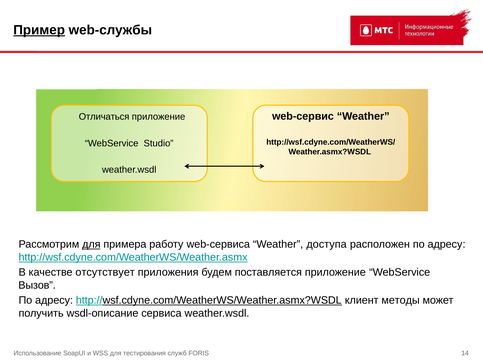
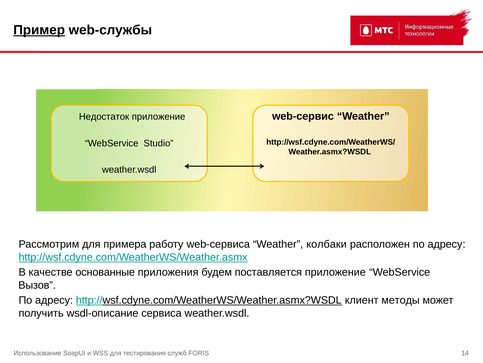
Отличаться: Отличаться -> Недостаток (104, 116)
для underline: present -> none (91, 244)
доступа: доступа -> колбаки (327, 244)
отсутствует: отсутствует -> основанные (105, 272)
